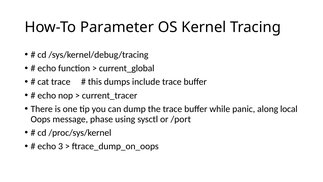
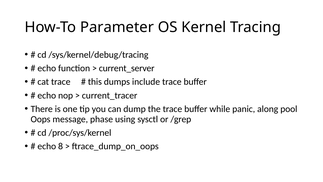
current_global: current_global -> current_server (127, 68)
local: local -> pool (289, 109)
/port: /port -> /grep (181, 119)
3: 3 -> 8 (61, 146)
